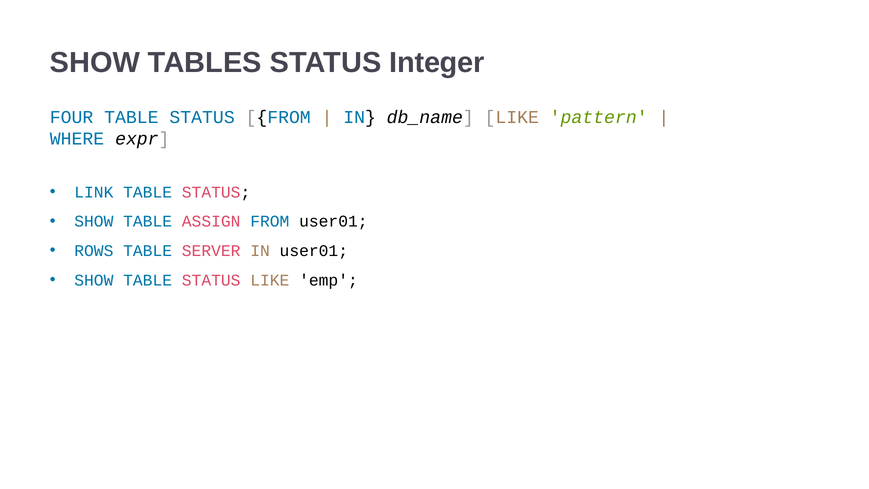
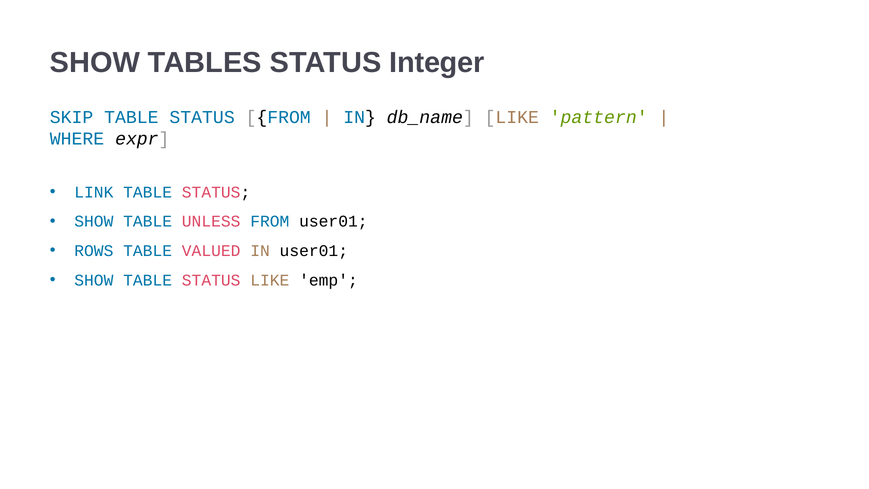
FOUR: FOUR -> SKIP (72, 117)
ASSIGN: ASSIGN -> UNLESS (211, 221)
SERVER: SERVER -> VALUED (211, 251)
